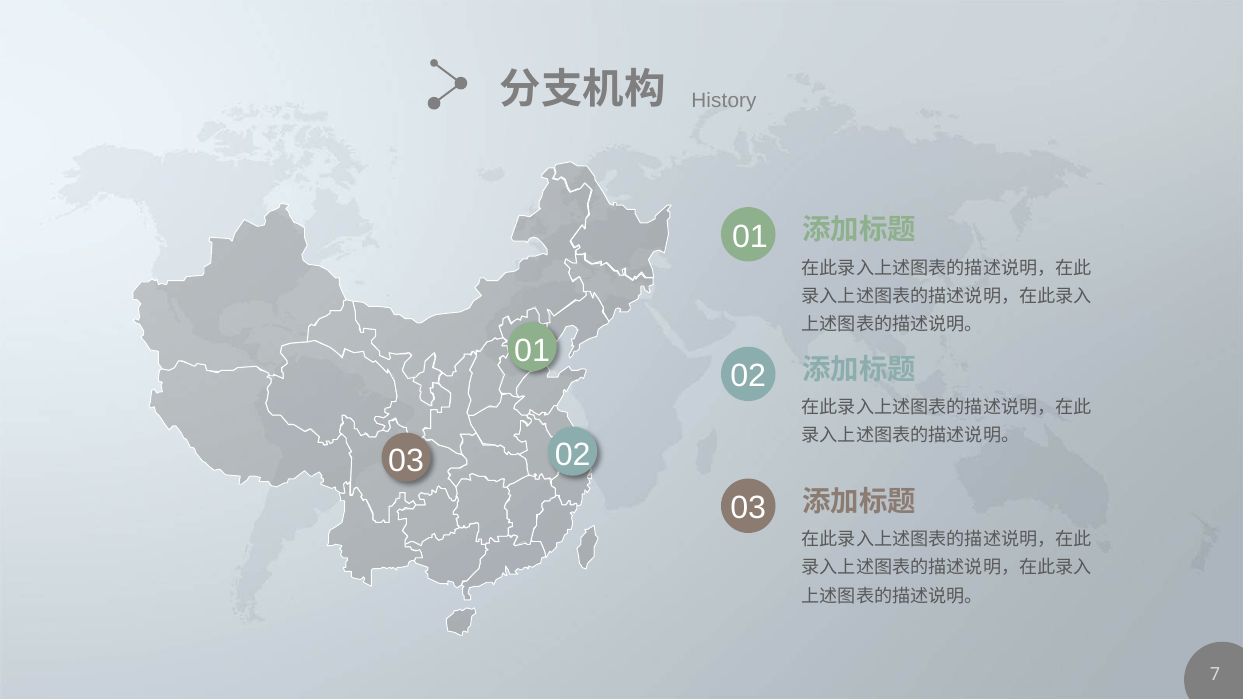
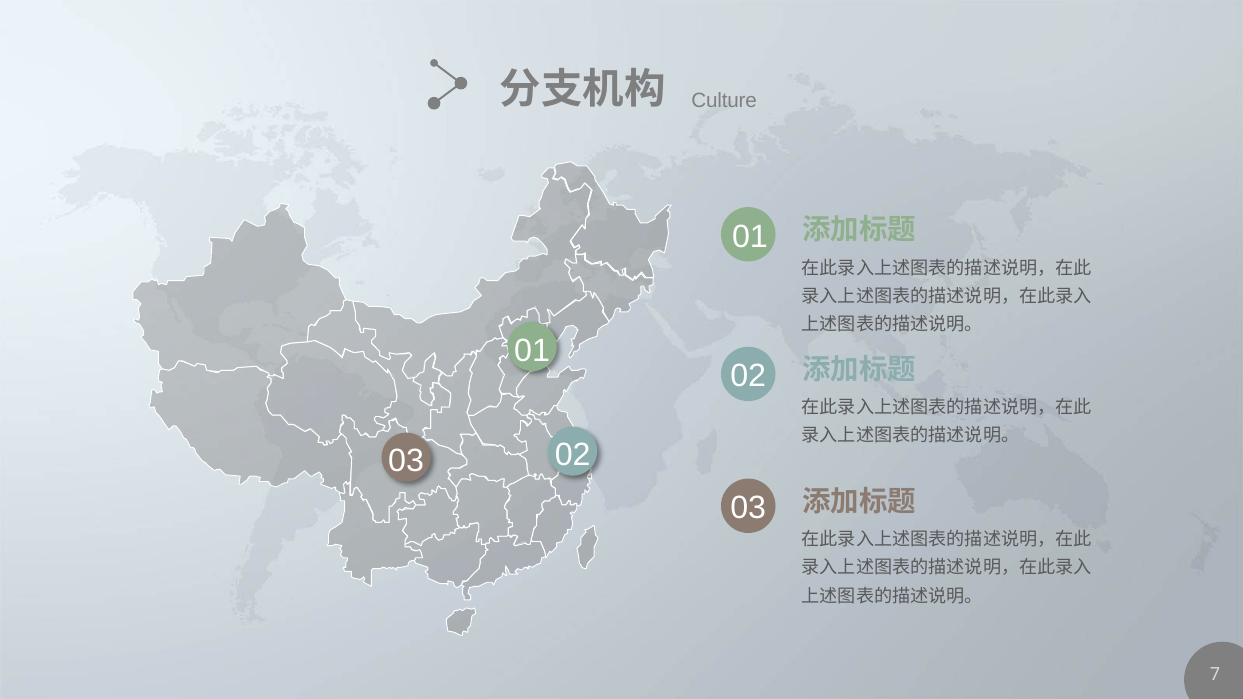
History: History -> Culture (724, 101)
